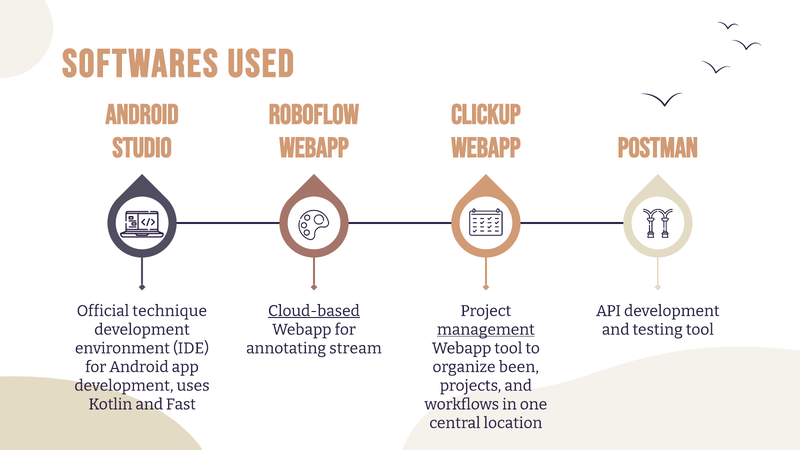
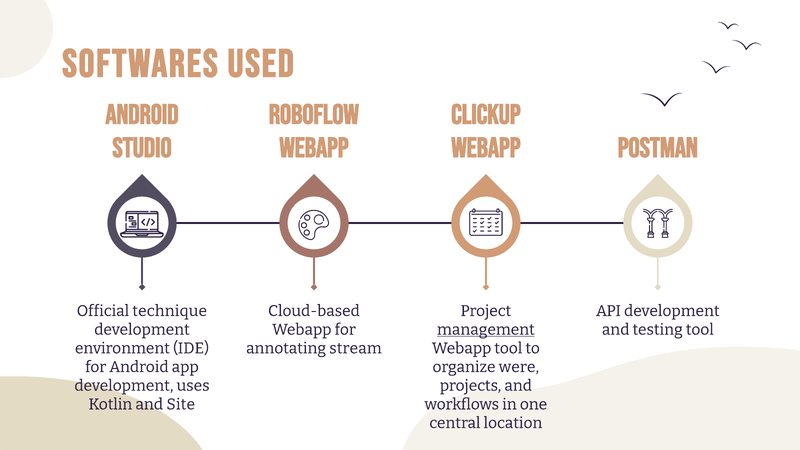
Cloud-based underline: present -> none (314, 311)
been: been -> were (519, 367)
Fast: Fast -> Site (181, 404)
